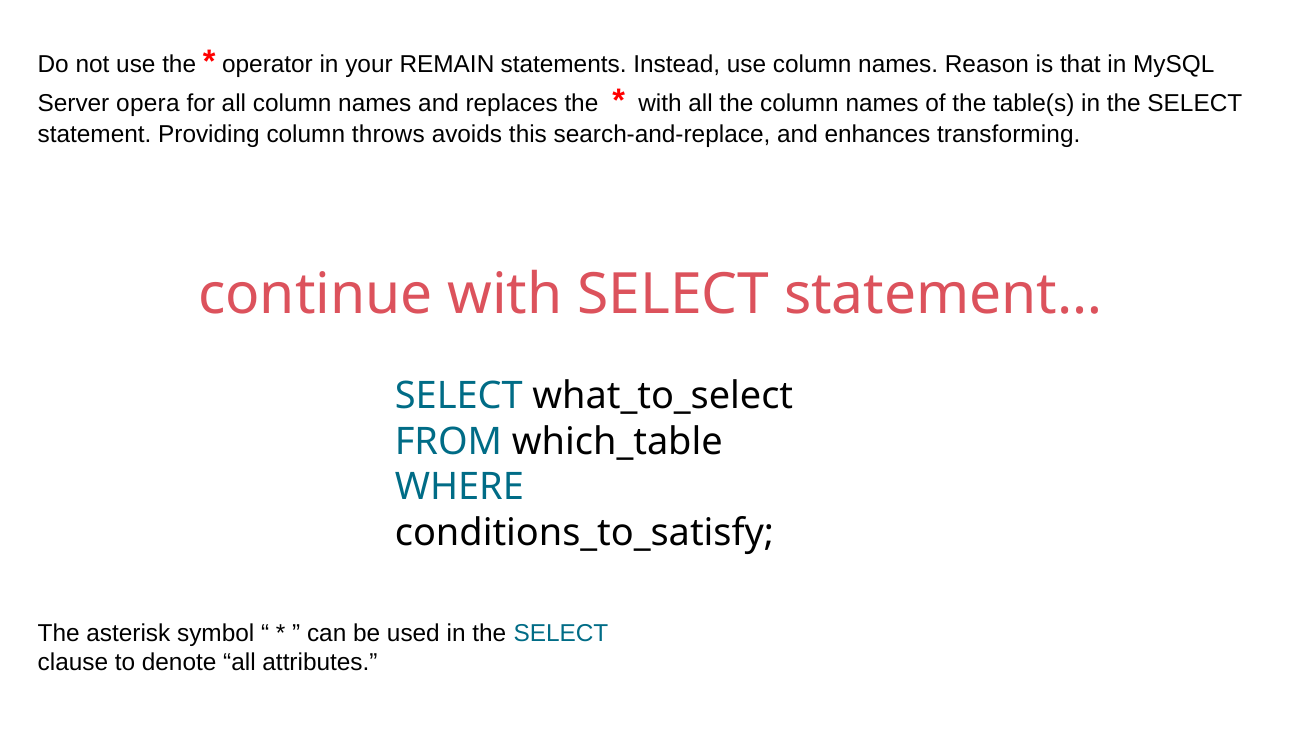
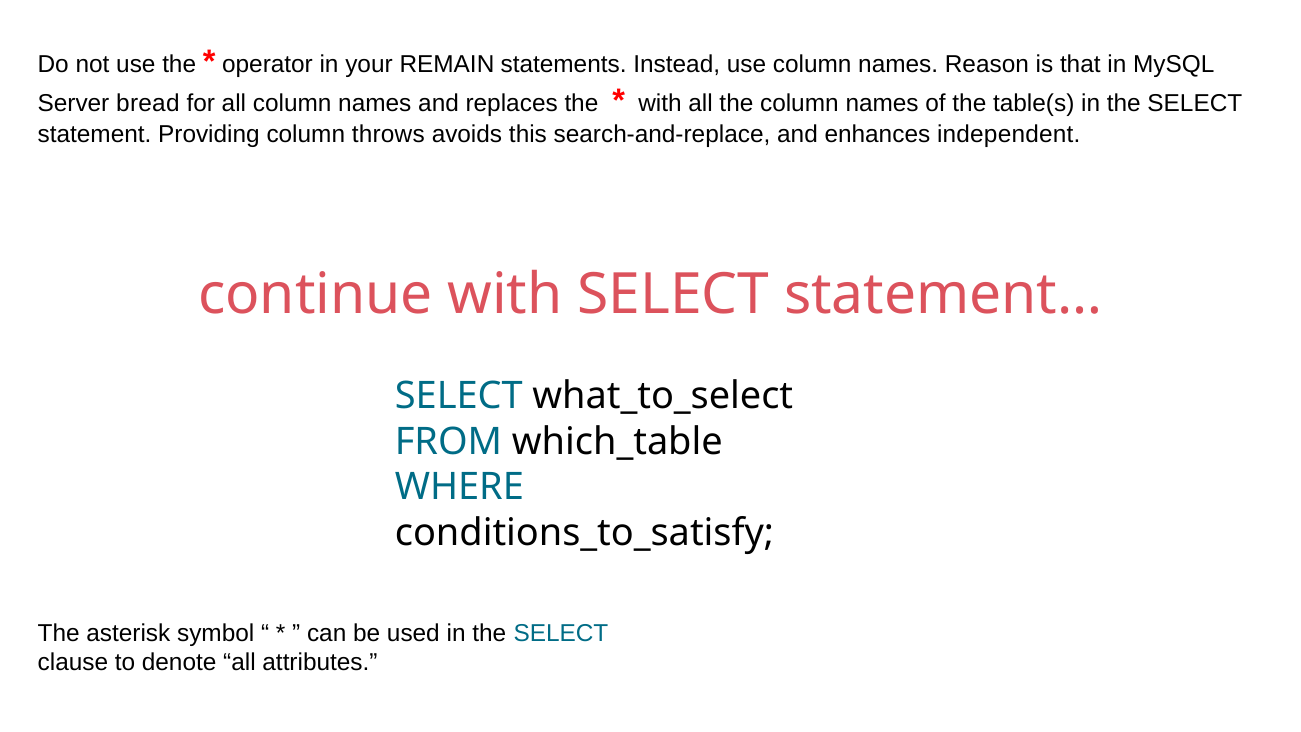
opera: opera -> bread (148, 104)
transforming: transforming -> independent (1009, 135)
